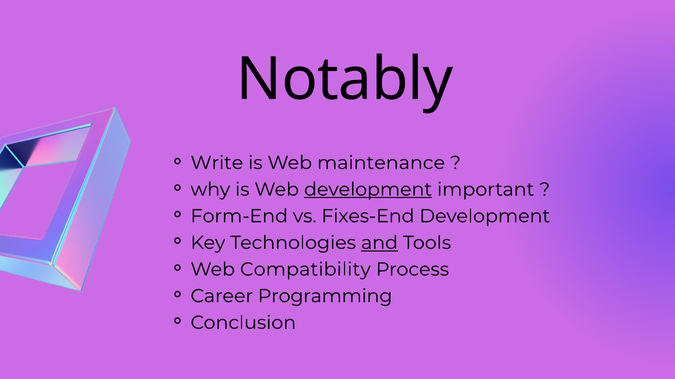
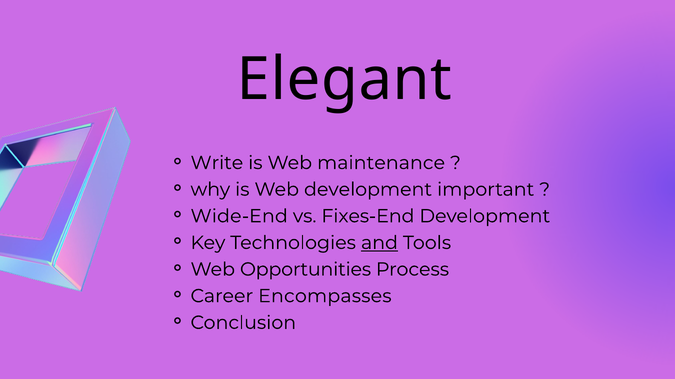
Notably: Notably -> Elegant (344, 79)
development underline: present -> none (368, 190)
Form-End: Form-End -> Wide-End (239, 216)
Compatibility: Compatibility -> Opportunities (306, 270)
Programming: Programming -> Encompasses (325, 297)
